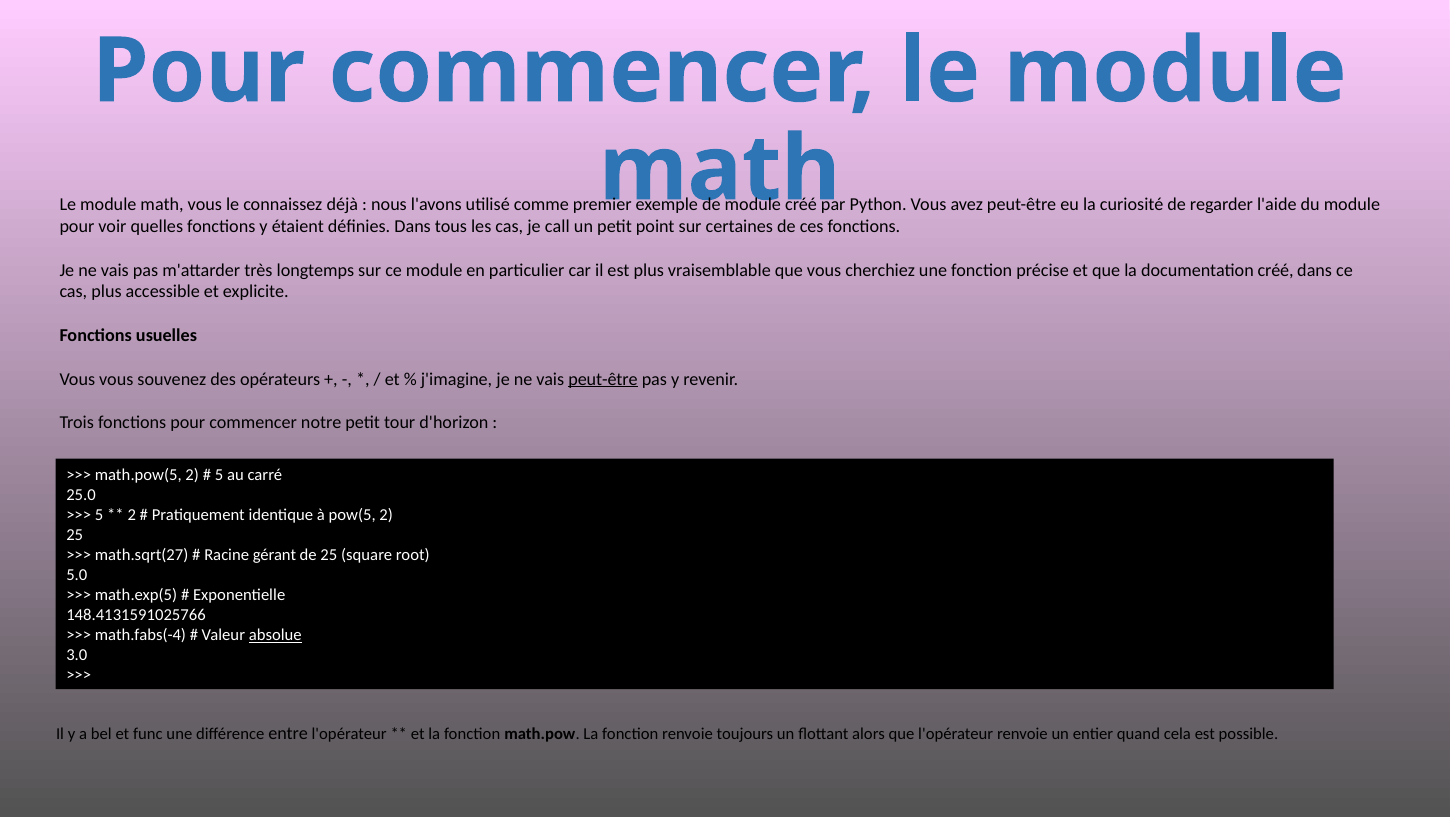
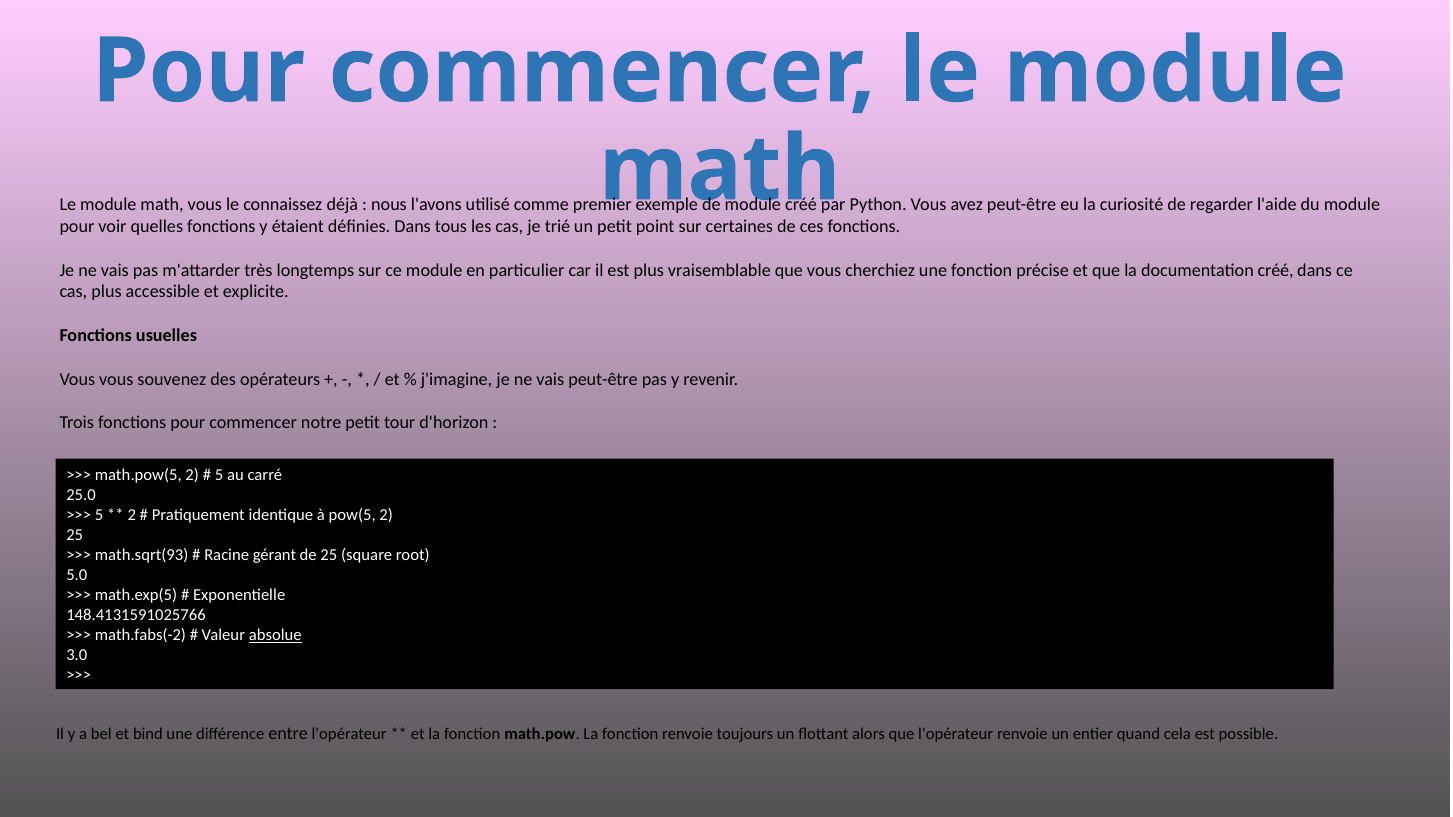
call: call -> trié (557, 227)
peut-être underline: present -> none (603, 379)
math.sqrt(27: math.sqrt(27 -> math.sqrt(93 (142, 555)
math.fabs(-4: math.fabs(-4 -> math.fabs(-2 (140, 635)
func: func -> bind (148, 734)
